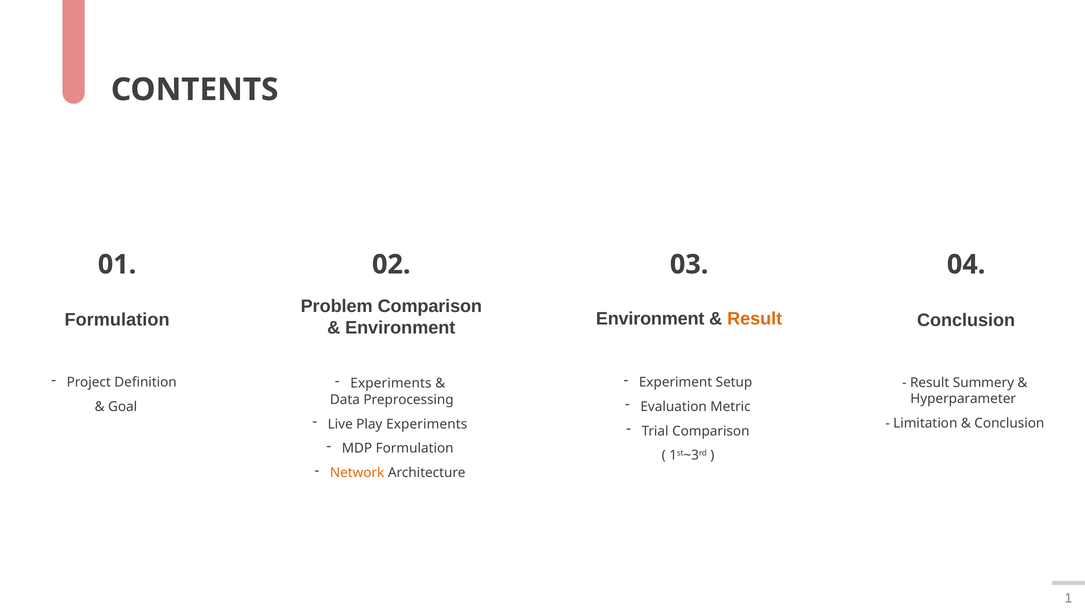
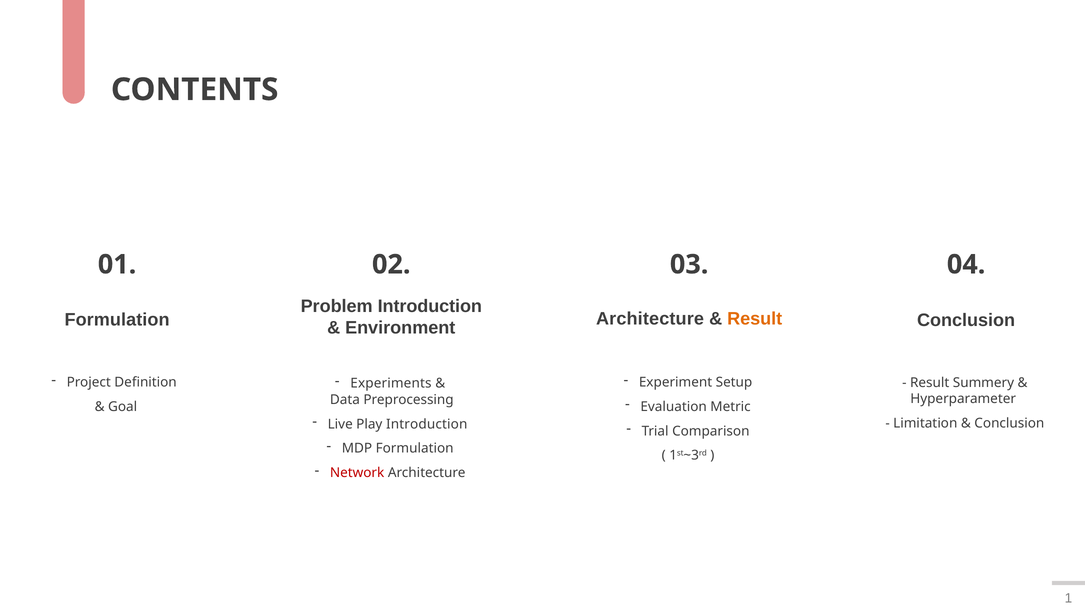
Problem Comparison: Comparison -> Introduction (430, 306)
Environment: Environment -> Architecture (650, 319)
Play Experiments: Experiments -> Introduction (427, 424)
Network colour: orange -> red (357, 473)
